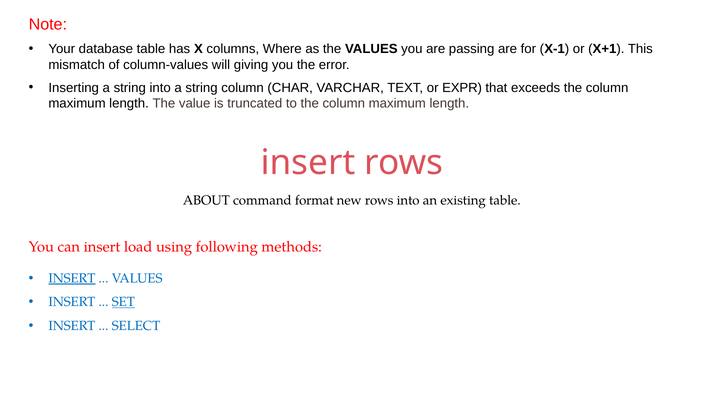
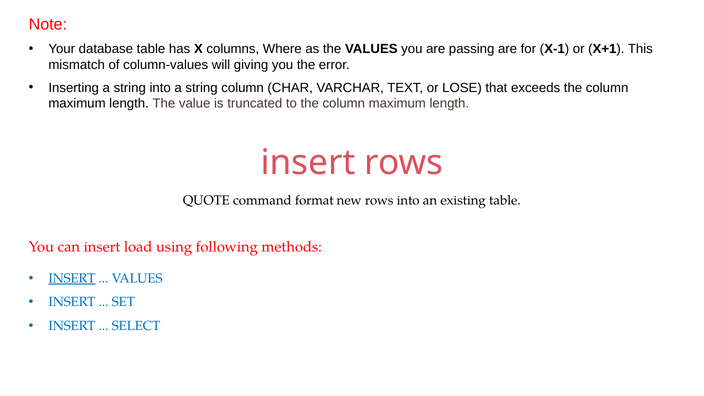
EXPR: EXPR -> LOSE (462, 88)
ABOUT: ABOUT -> QUOTE (206, 201)
SET underline: present -> none (123, 302)
